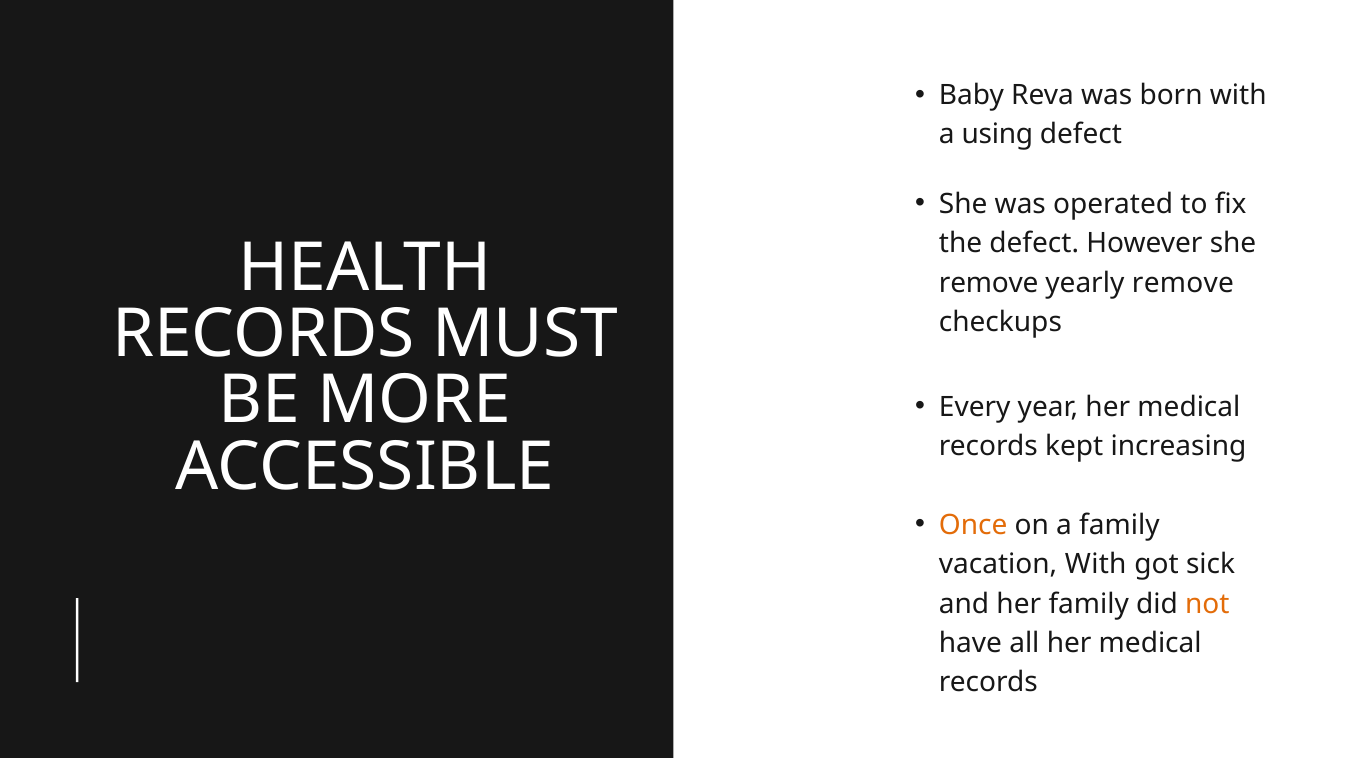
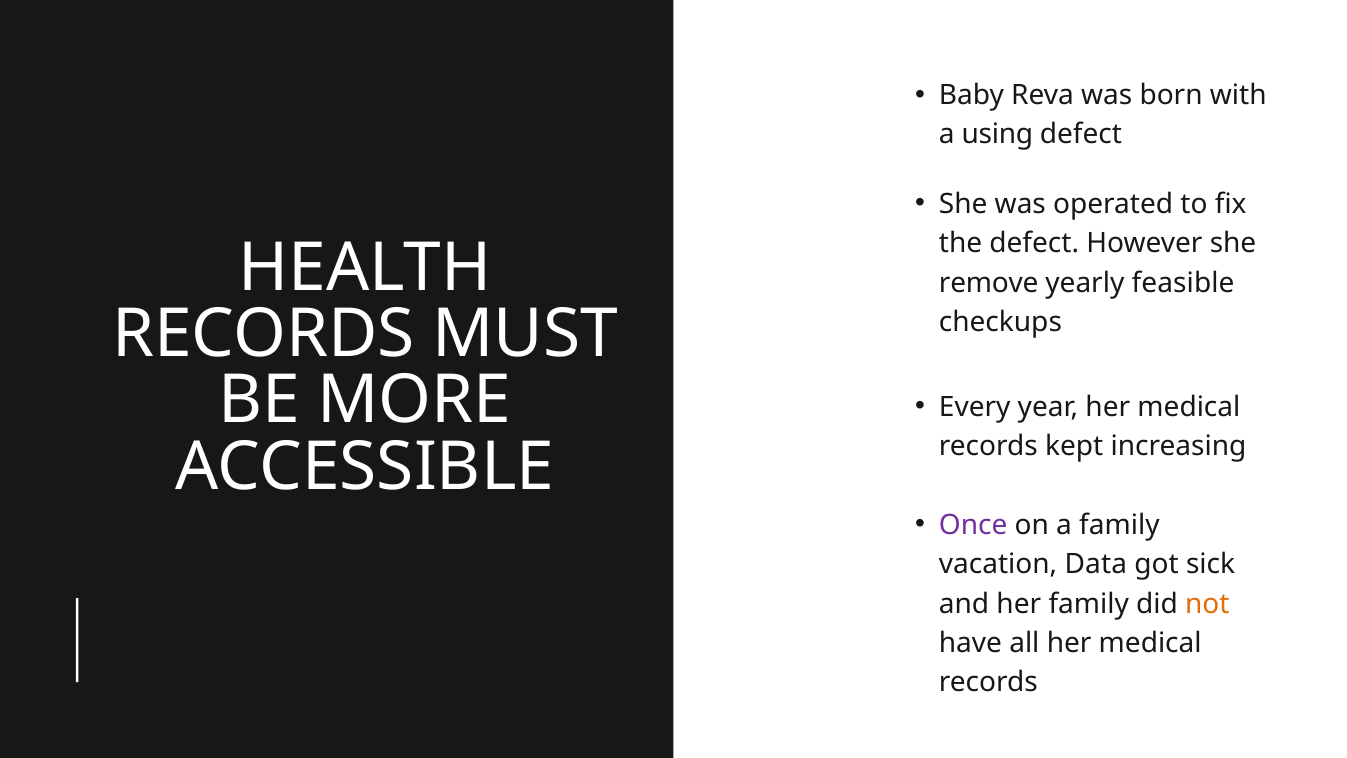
yearly remove: remove -> feasible (1183, 283)
Once colour: orange -> purple (973, 525)
vacation With: With -> Data (1096, 564)
